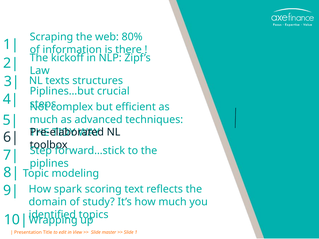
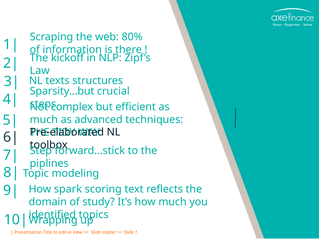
Piplines…but: Piplines…but -> Sparsity…but (62, 91)
